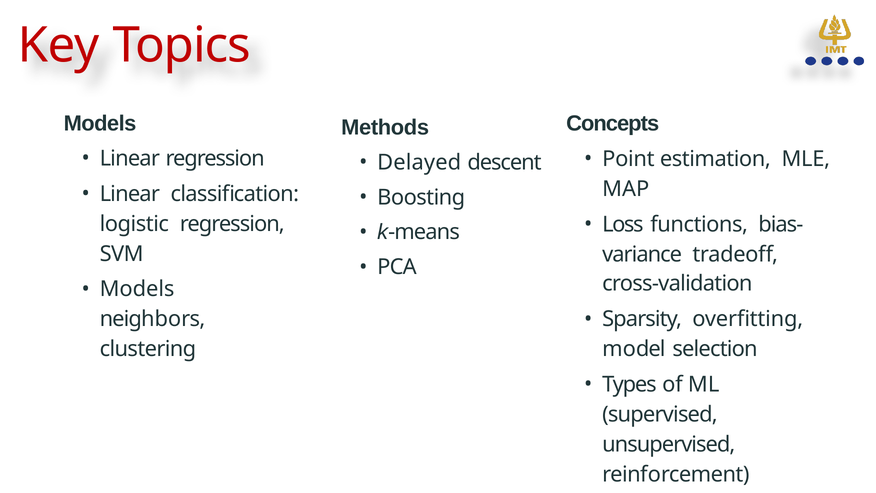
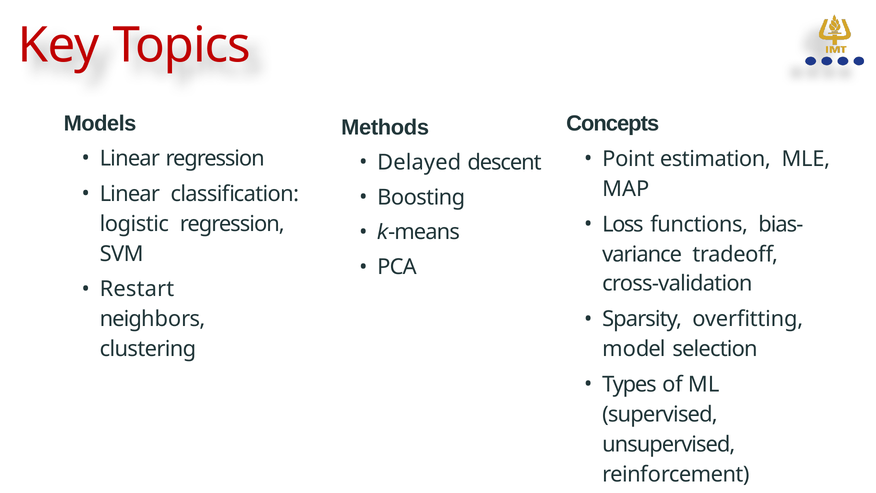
Models: Models -> Restart (137, 289)
